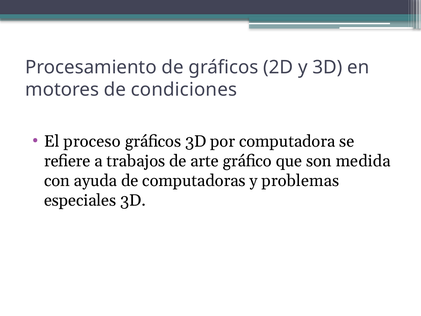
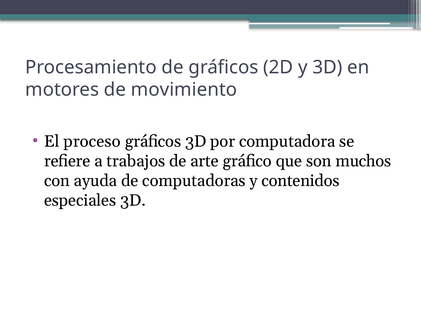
condiciones: condiciones -> movimiento (184, 90)
medida: medida -> muchos (363, 161)
problemas: problemas -> contenidos (301, 181)
